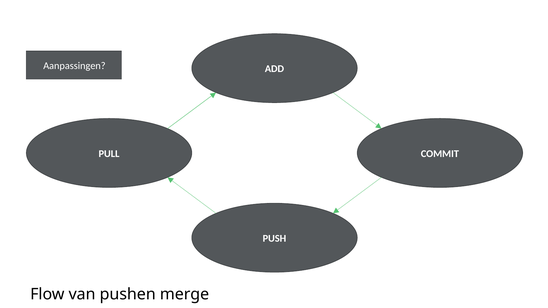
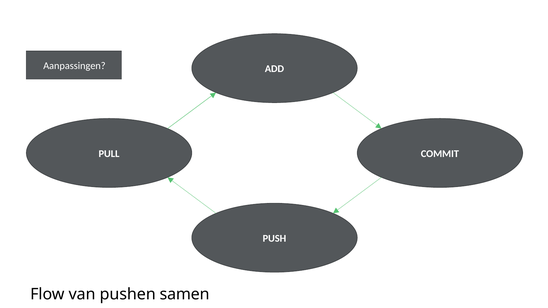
merge: merge -> samen (185, 294)
